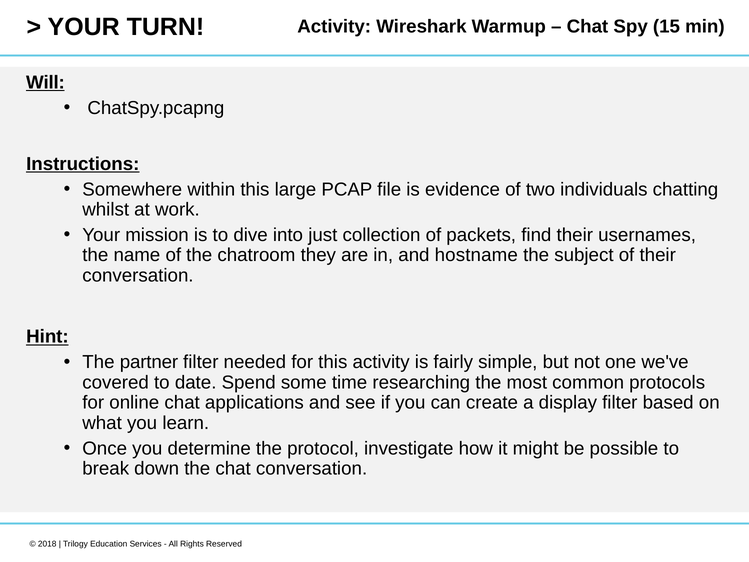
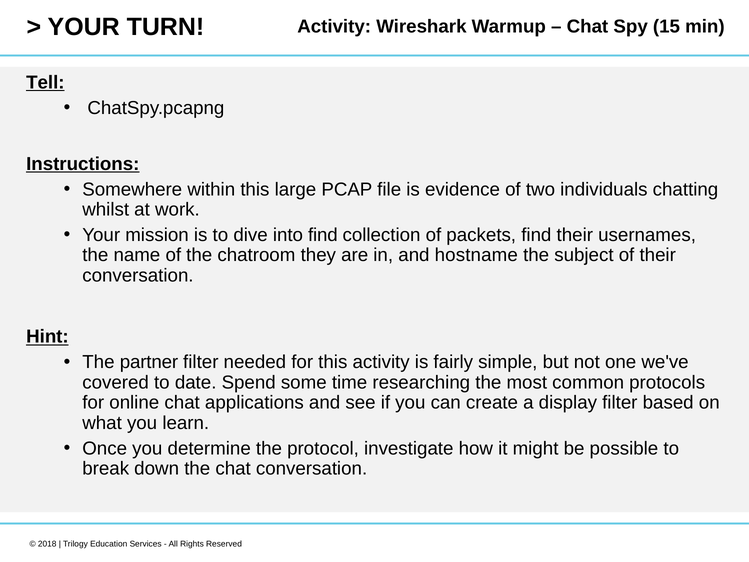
Will: Will -> Tell (45, 82)
into just: just -> find (323, 235)
